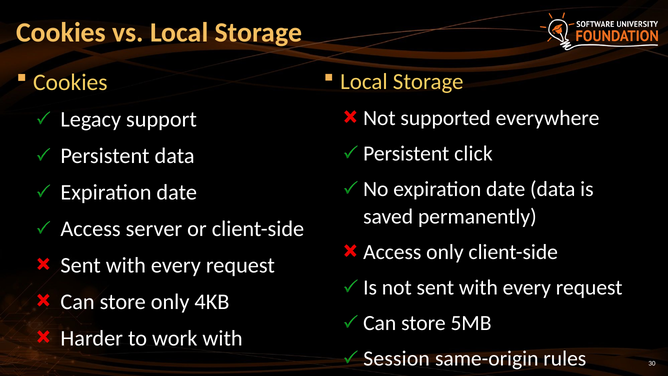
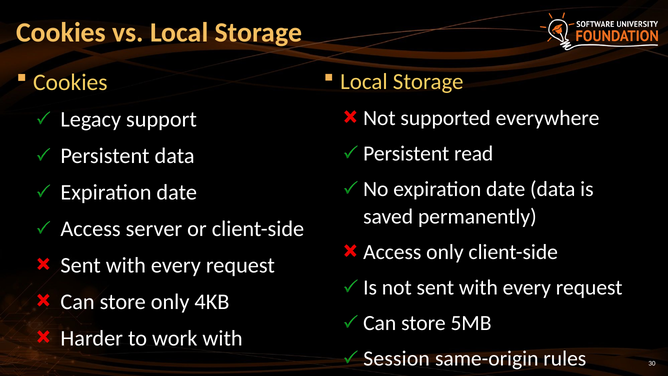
click: click -> read (474, 154)
